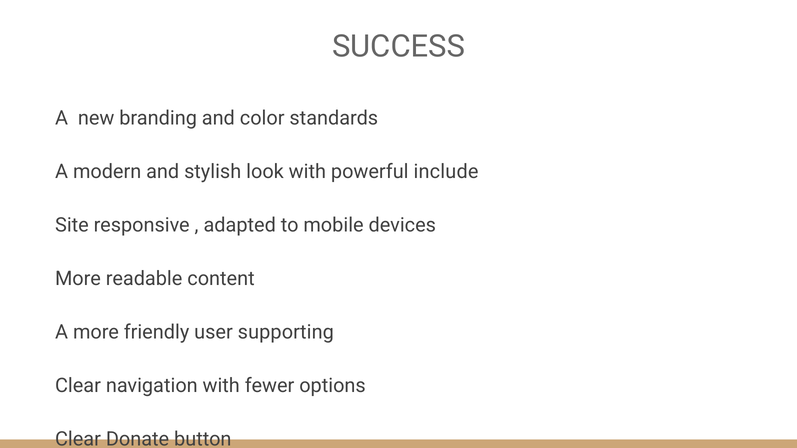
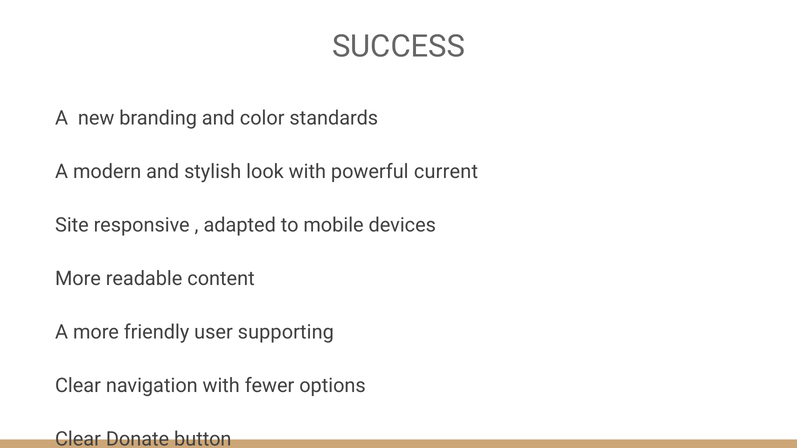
include: include -> current (446, 172)
